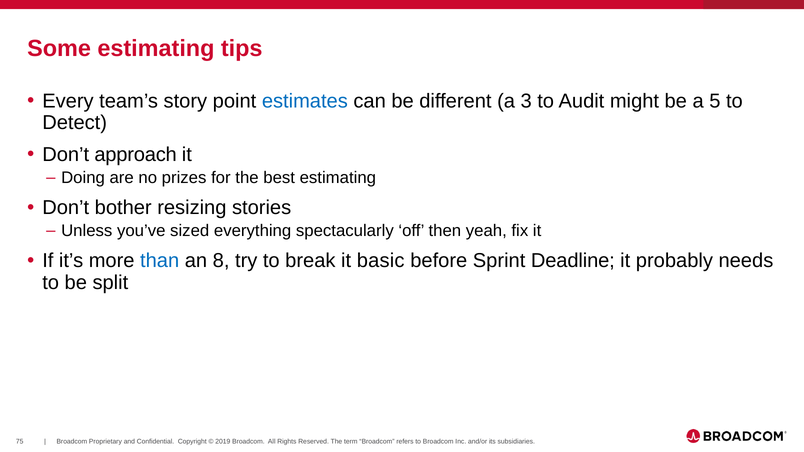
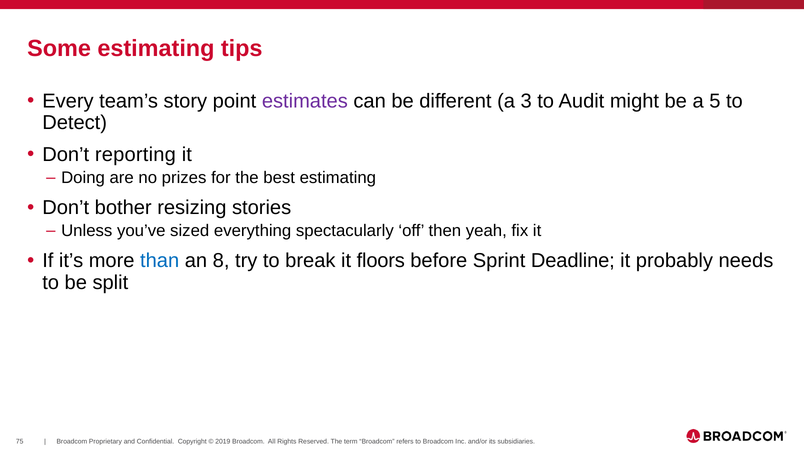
estimates colour: blue -> purple (305, 101)
approach: approach -> reporting (135, 155)
basic: basic -> floors (381, 261)
